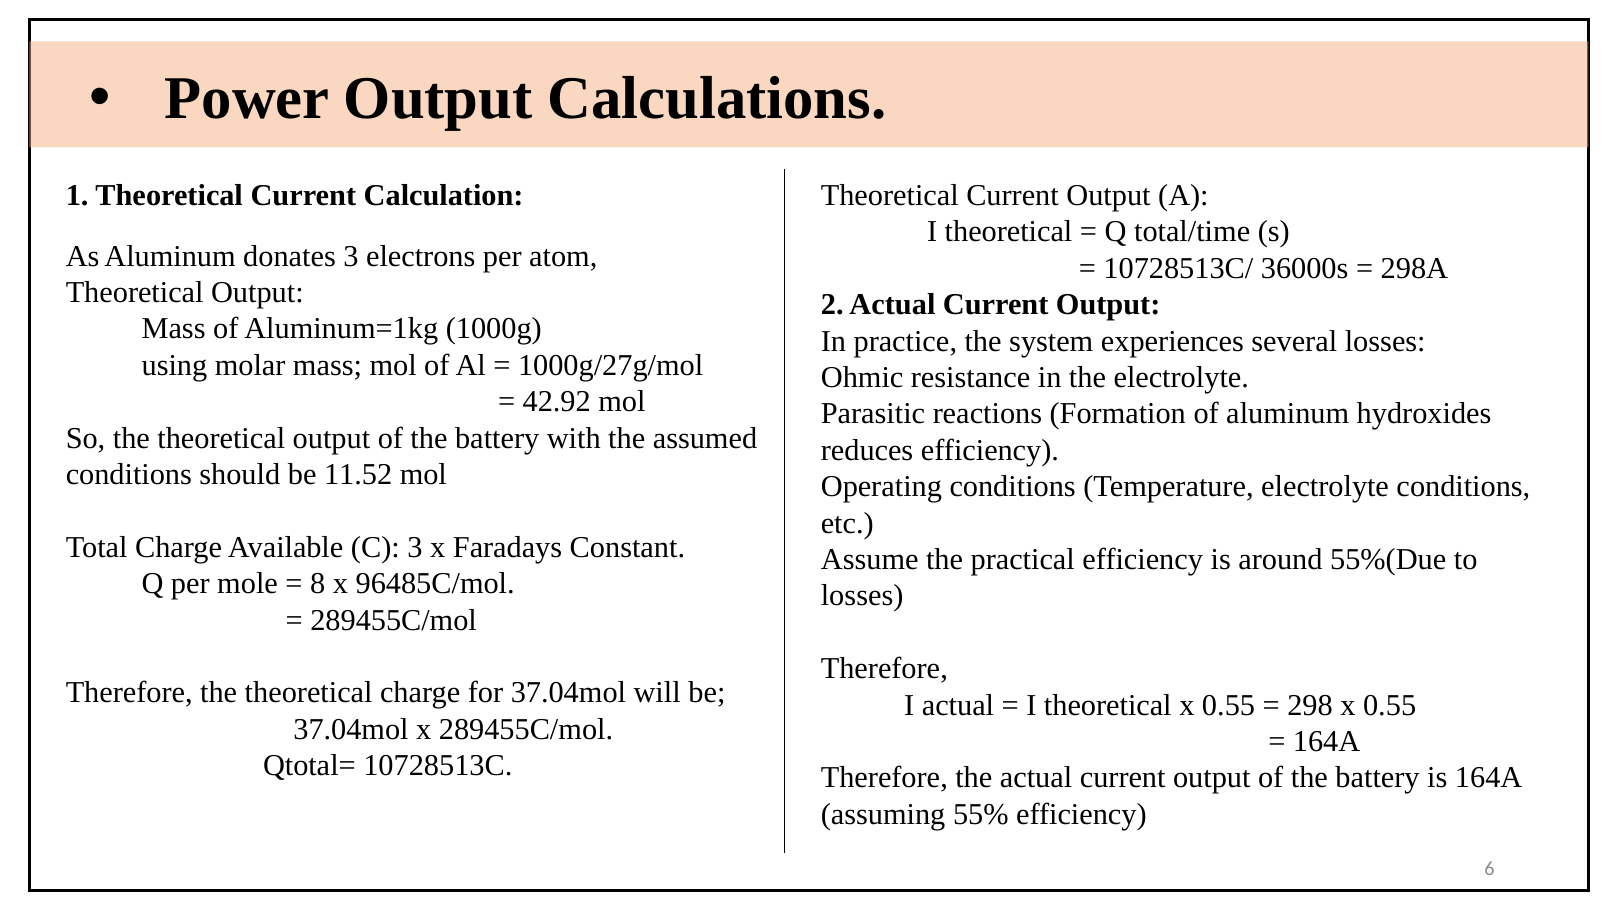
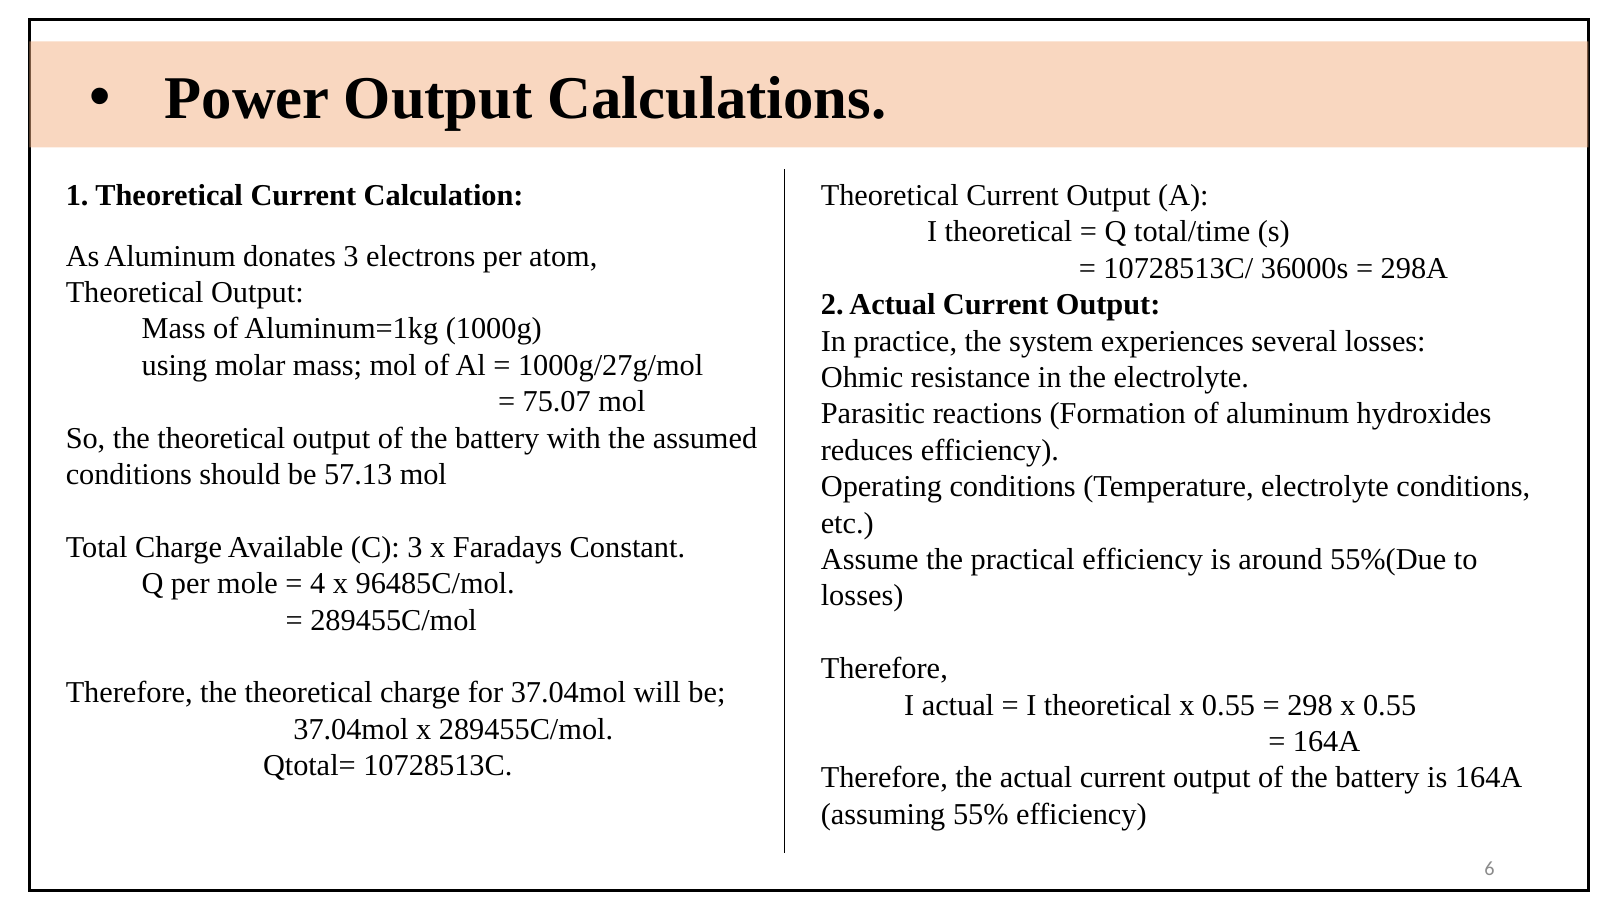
42.92: 42.92 -> 75.07 (557, 402)
11.52: 11.52 -> 57.13 (358, 475)
8: 8 -> 4 (318, 584)
